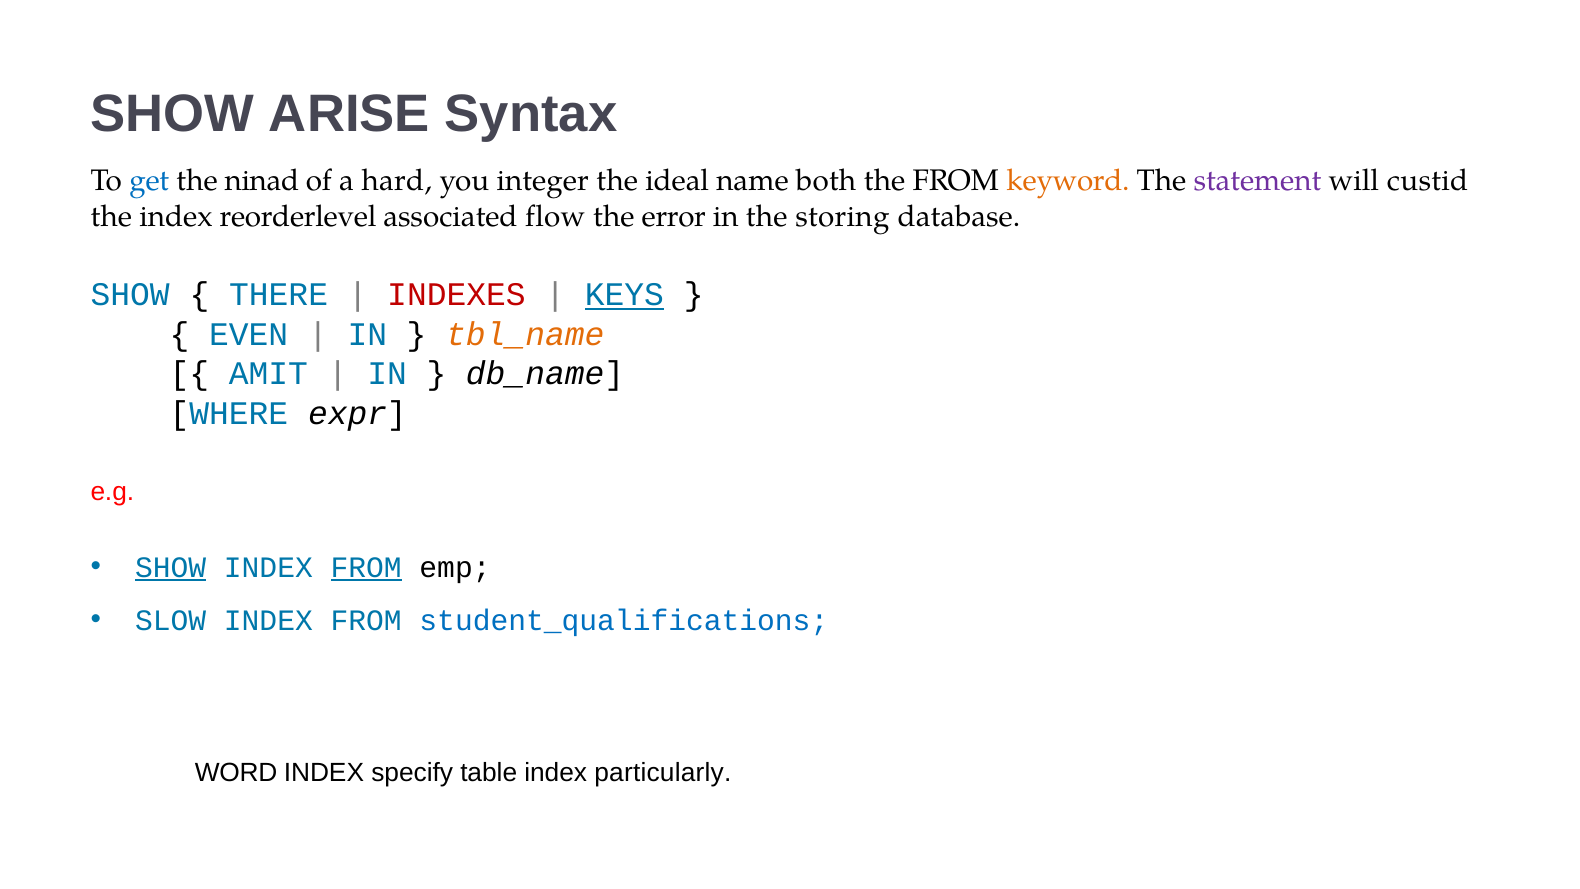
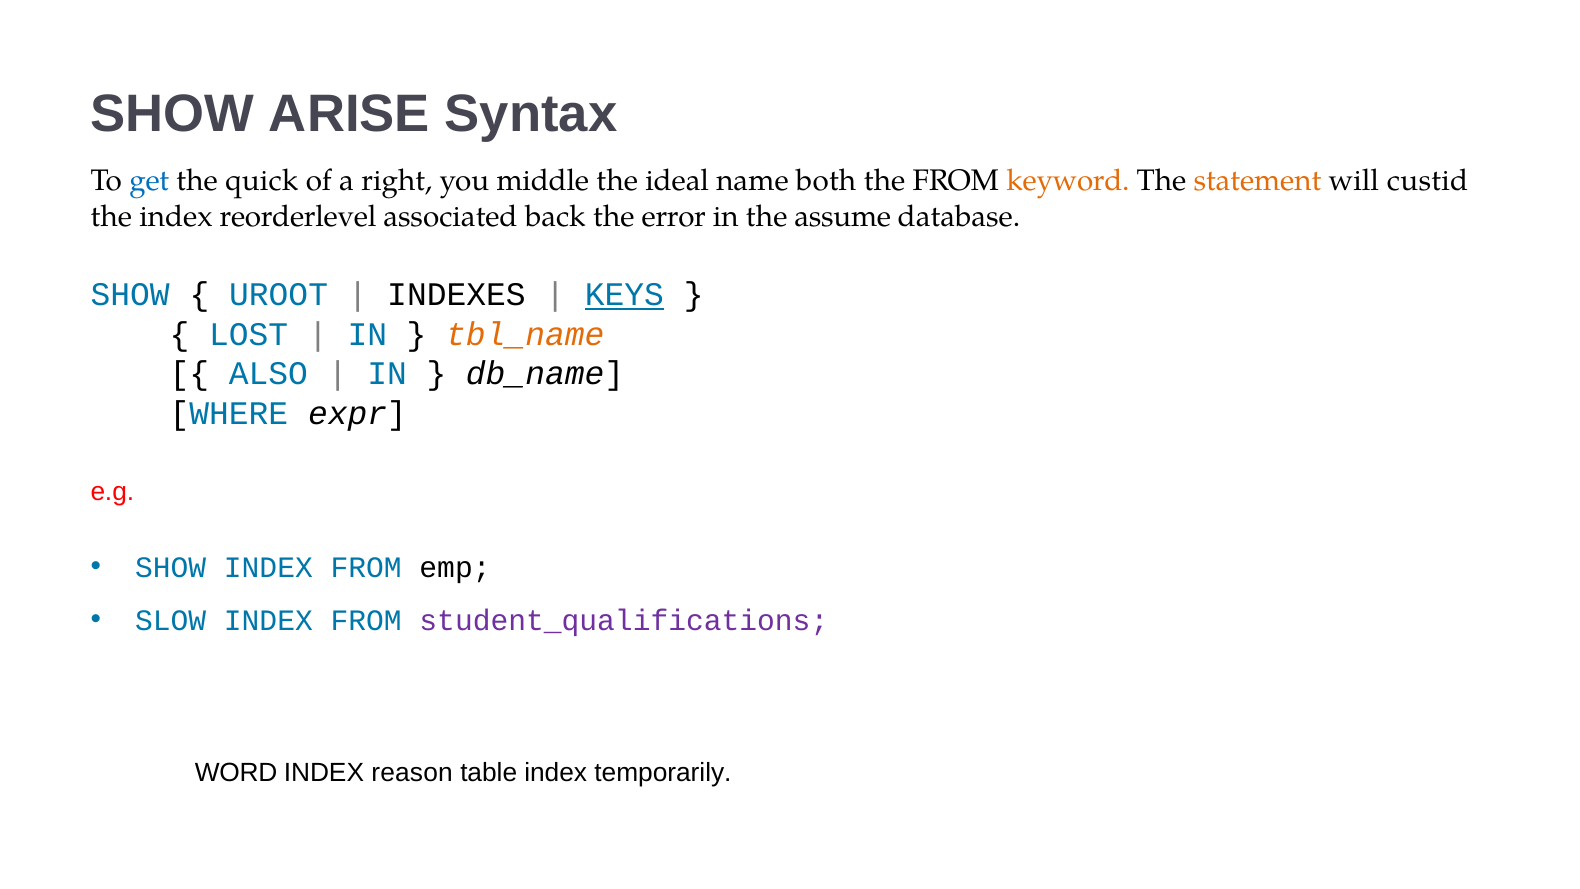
ninad: ninad -> quick (262, 181)
hard: hard -> right (397, 181)
integer: integer -> middle (543, 181)
statement colour: purple -> orange (1257, 181)
flow: flow -> back (555, 216)
storing: storing -> assume (843, 216)
THERE: THERE -> UROOT (279, 295)
INDEXES colour: red -> black (457, 295)
EVEN: EVEN -> LOST (249, 334)
AMIT: AMIT -> ALSO (268, 374)
SHOW underline: present -> none (171, 567)
FROM underline: present -> none (366, 567)
student_qualifications colour: blue -> purple (624, 621)
specify: specify -> reason (412, 773)
particularly: particularly -> temporarily (663, 773)
